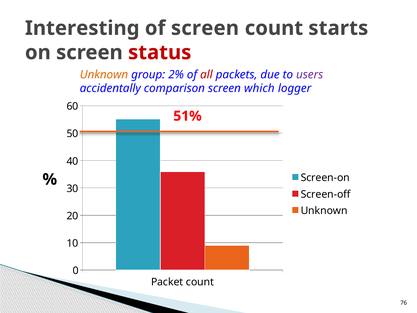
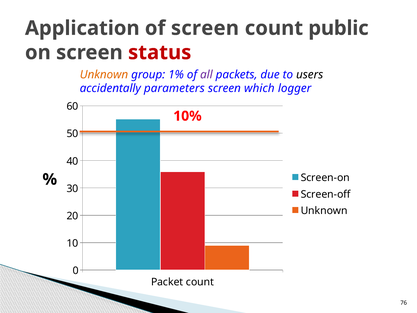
Interesting: Interesting -> Application (82, 28)
starts: starts -> public (338, 28)
2%: 2% -> 1% (176, 74)
all colour: red -> purple (206, 74)
users colour: purple -> black (310, 74)
comparison: comparison -> parameters (174, 88)
51%: 51% -> 10% (187, 116)
